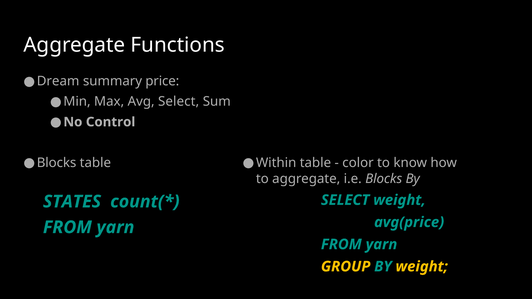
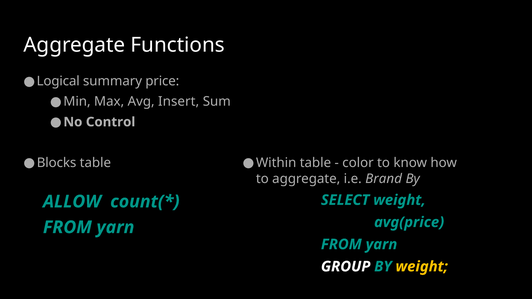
Dream: Dream -> Logical (58, 81)
Avg Select: Select -> Insert (179, 102)
i.e Blocks: Blocks -> Brand (384, 179)
STATES: STATES -> ALLOW (72, 202)
GROUP colour: yellow -> white (346, 267)
